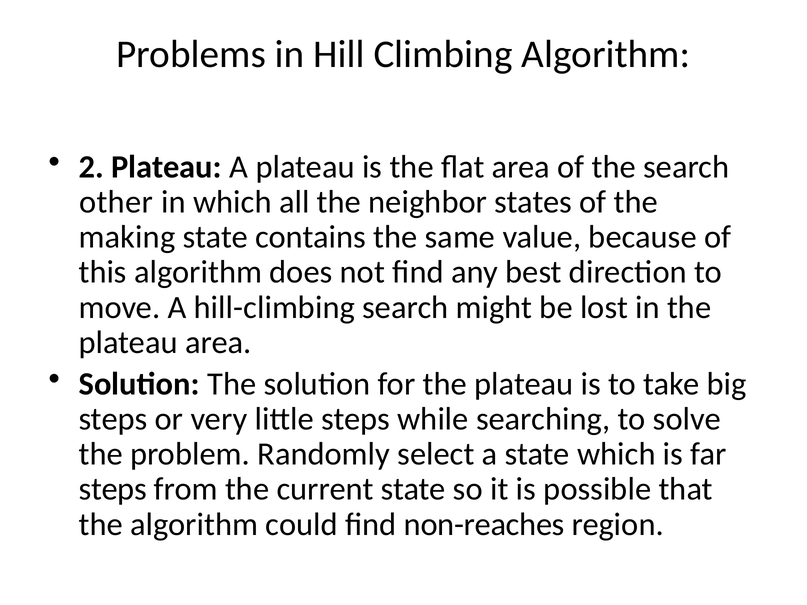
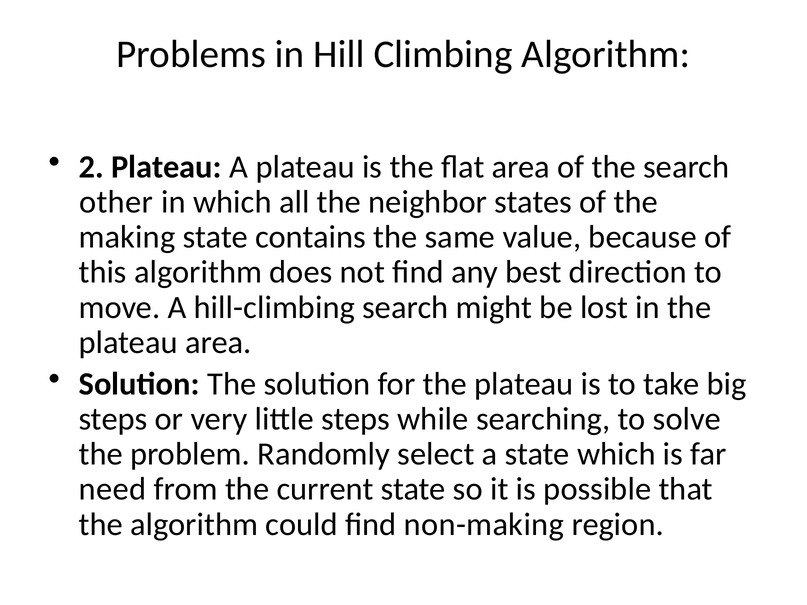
steps: steps -> need (112, 489)
non-reaches: non-reaches -> non-making (484, 525)
